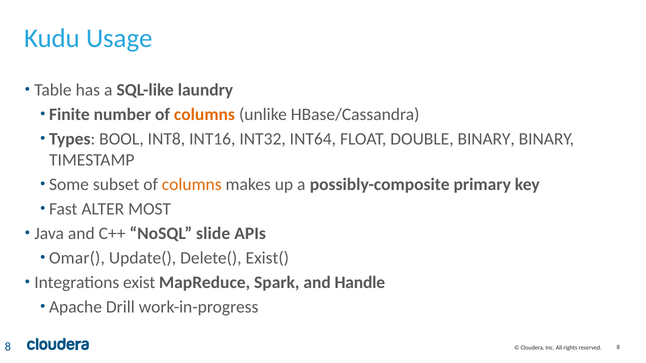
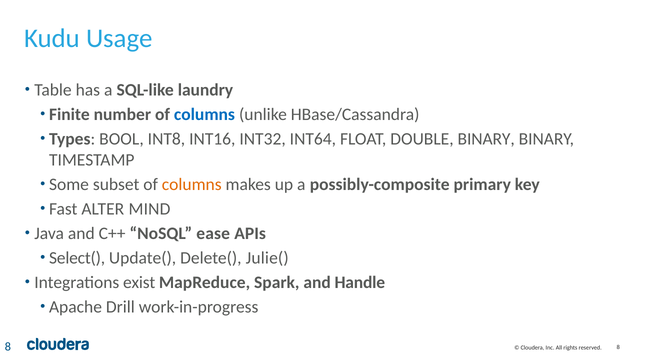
columns colour: orange -> blue (204, 115)
MOST: MOST -> MIND (149, 209)
slide: slide -> ease (213, 234)
Omar(: Omar( -> Select( (77, 258)
Exist(: Exist( -> Julie( (267, 258)
